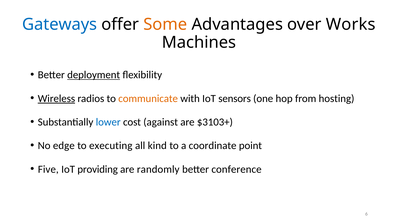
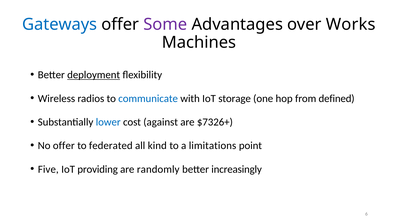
Some colour: orange -> purple (165, 24)
Wireless underline: present -> none (56, 98)
communicate colour: orange -> blue (148, 98)
sensors: sensors -> storage (235, 98)
hosting: hosting -> defined (337, 98)
$3103+: $3103+ -> $7326+ (215, 122)
No edge: edge -> offer (64, 146)
executing: executing -> federated (111, 146)
coordinate: coordinate -> limitations (213, 146)
conference: conference -> increasingly (237, 169)
